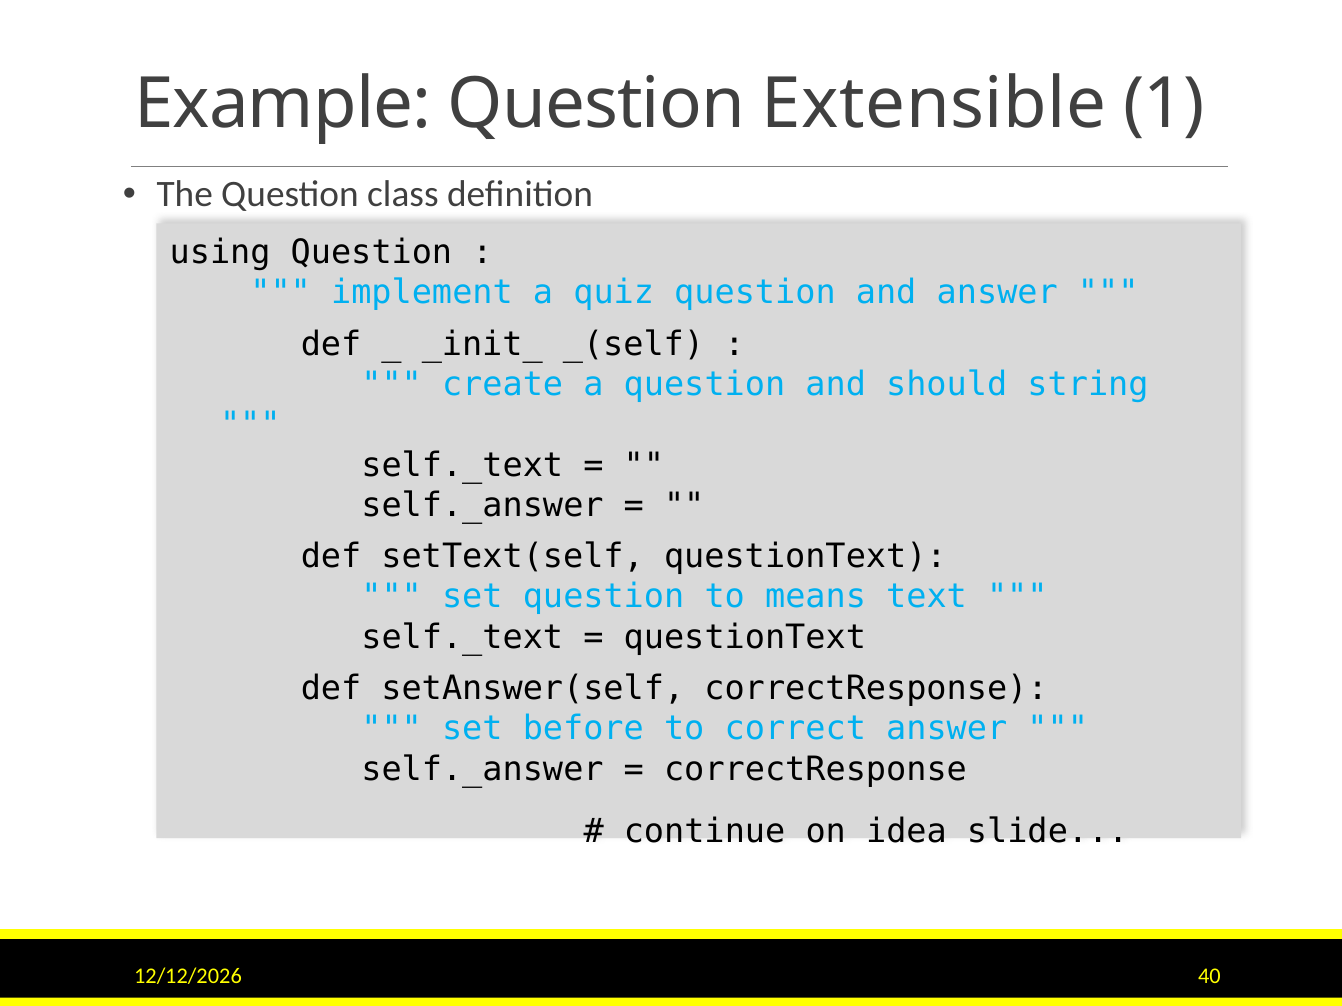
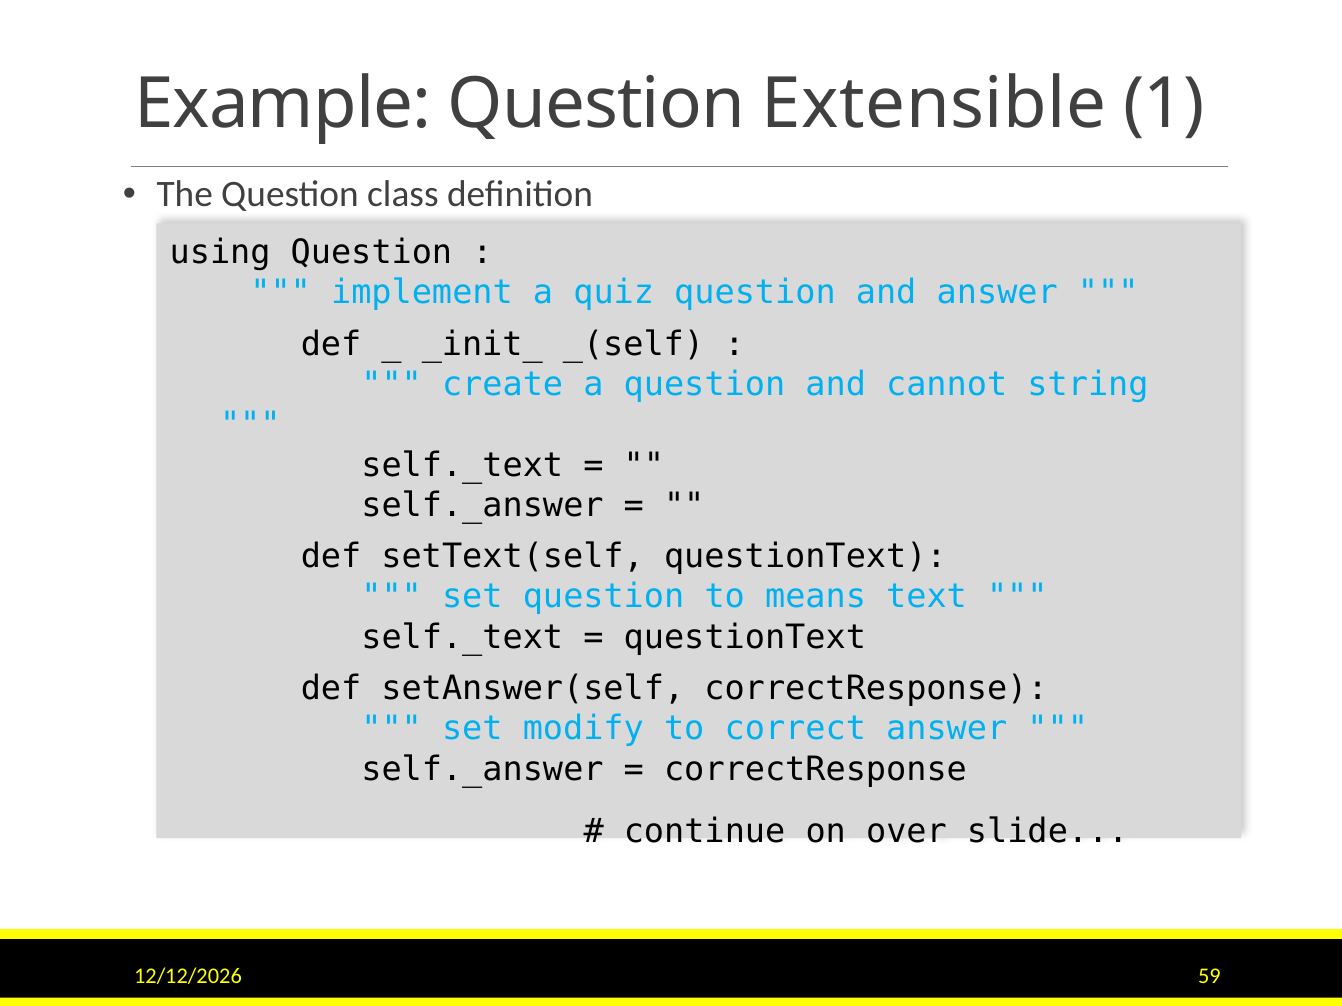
should: should -> cannot (947, 385)
before: before -> modify (583, 729)
idea: idea -> over (906, 832)
40: 40 -> 59 (1209, 976)
